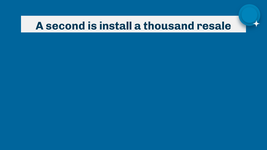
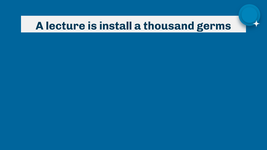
second: second -> lecture (65, 26)
resale: resale -> germs (214, 26)
